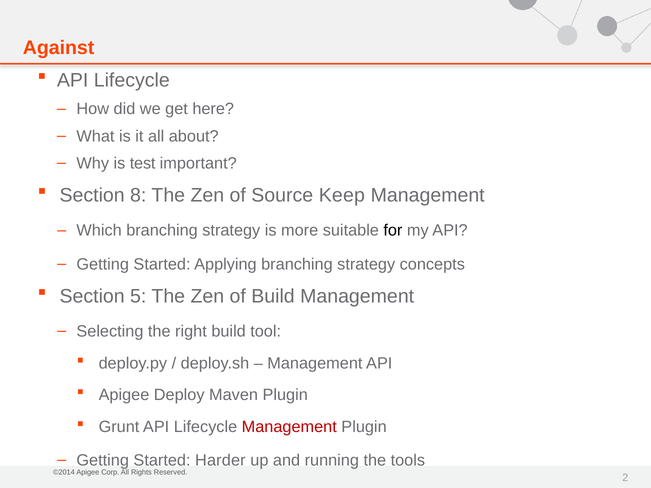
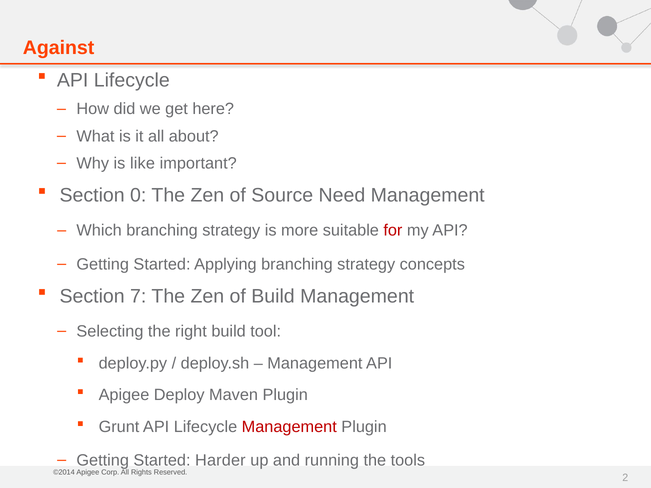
test: test -> like (142, 163)
8: 8 -> 0 (138, 195)
Keep: Keep -> Need (342, 195)
for colour: black -> red (393, 231)
5: 5 -> 7 (138, 296)
